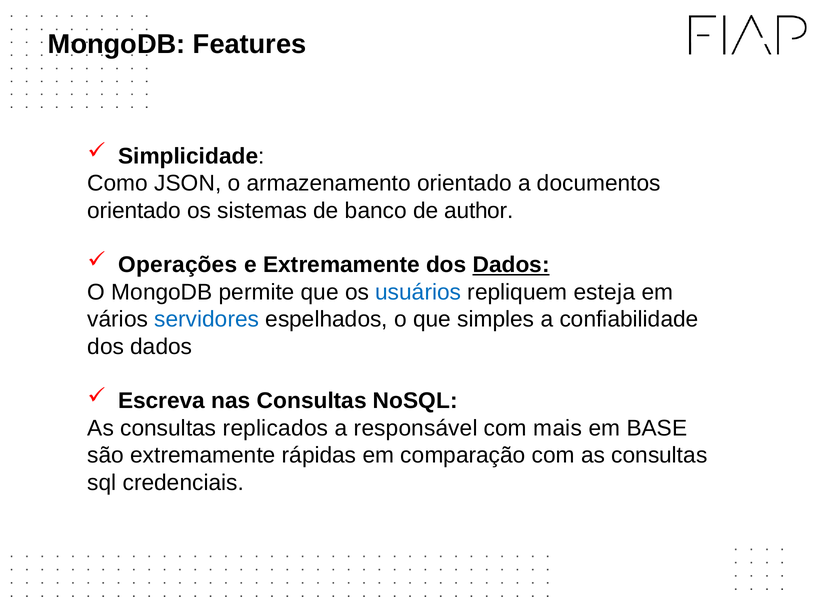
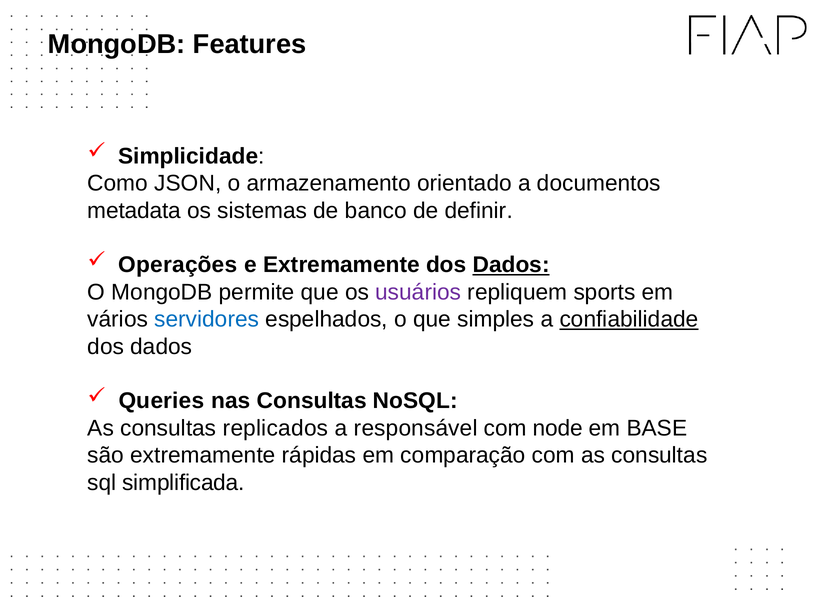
orientado: orientado -> metadata (134, 211)
author: author -> definir (479, 211)
usuários colour: blue -> purple (418, 293)
esteja: esteja -> sports (604, 293)
confiabilidade underline: none -> present (629, 320)
Escreva: Escreva -> Queries (161, 401)
mais: mais -> node (558, 429)
credenciais: credenciais -> simplificada (183, 483)
